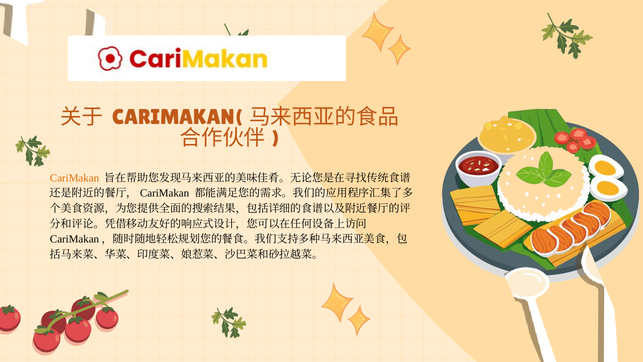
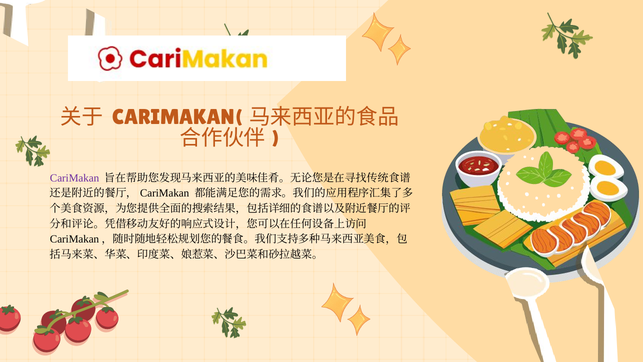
CariMakan colour: orange -> purple (75, 178)
